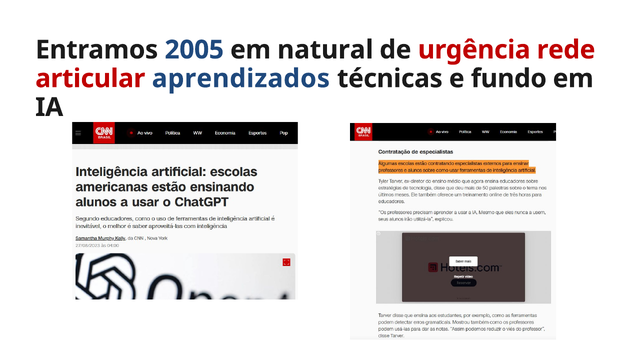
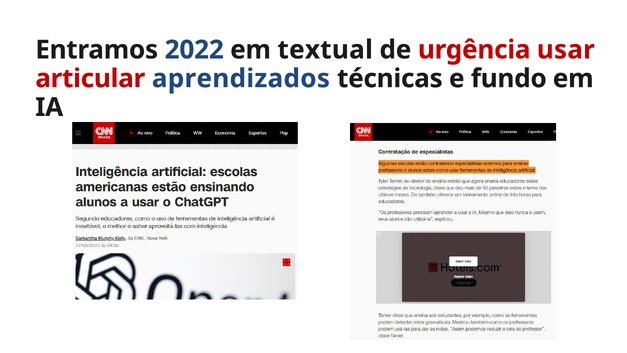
2005: 2005 -> 2022 (194, 50)
natural: natural -> textual (325, 50)
rede: rede -> usar (566, 50)
